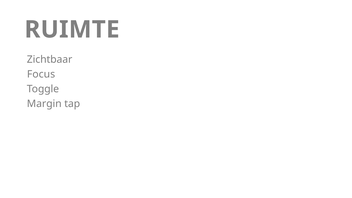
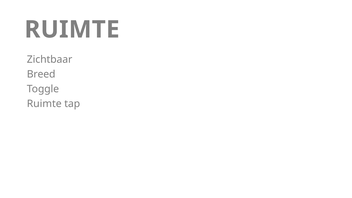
Focus: Focus -> Breed (41, 74)
Margin: Margin -> Ruimte (44, 104)
